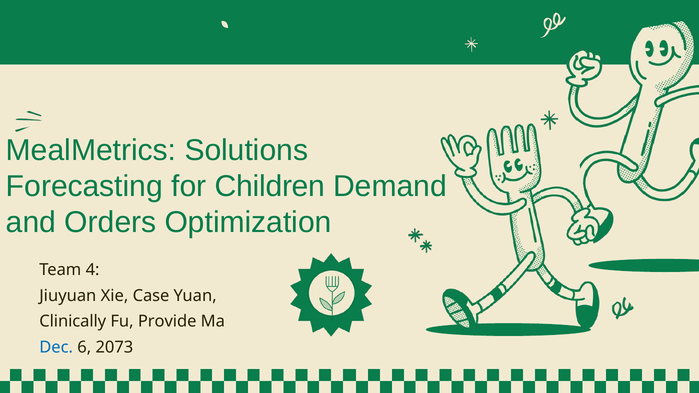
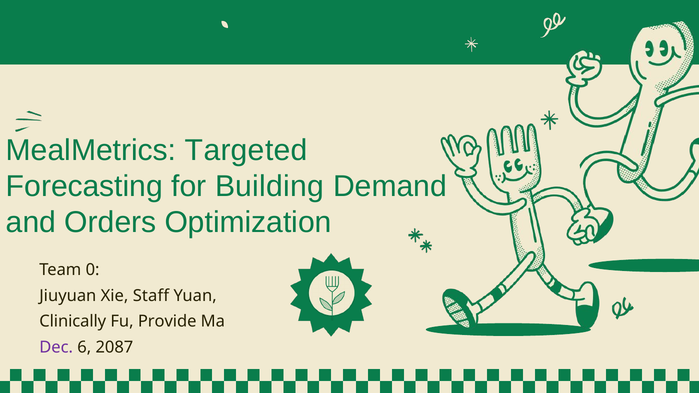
Solutions: Solutions -> Targeted (246, 150)
Children: Children -> Building (270, 186)
4: 4 -> 0 (93, 270)
Case: Case -> Staff (151, 296)
Dec colour: blue -> purple (56, 347)
2073: 2073 -> 2087 (114, 347)
